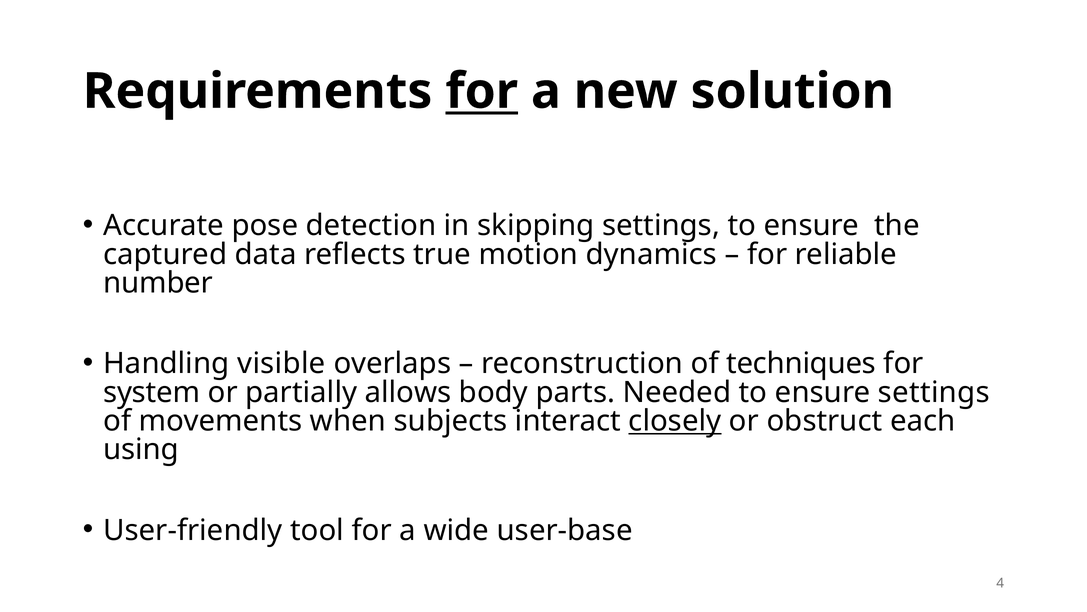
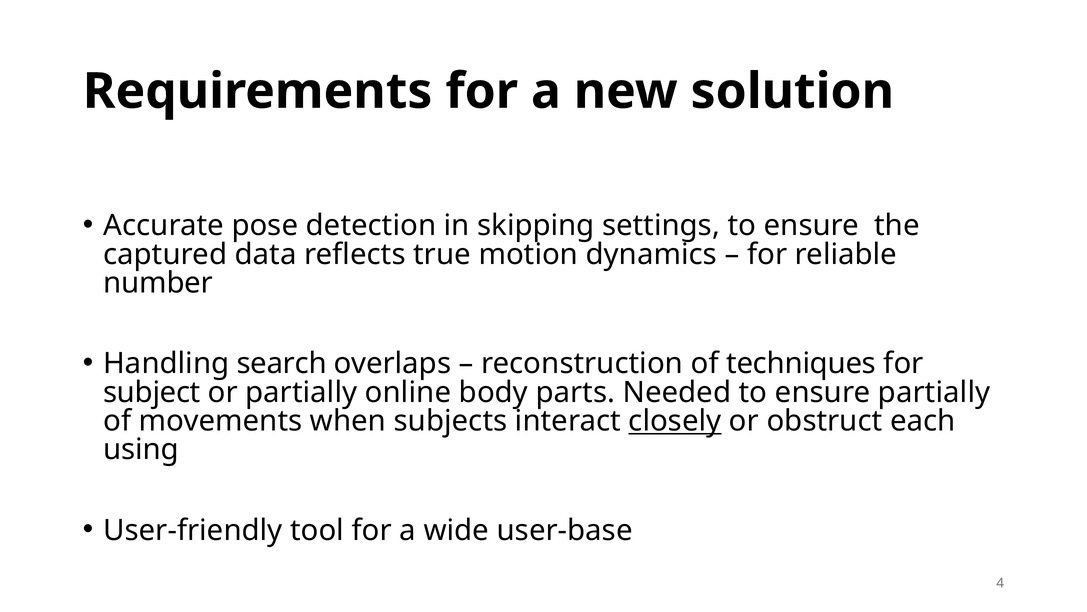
for underline: present -> none (482, 91)
visible: visible -> search (282, 363)
system: system -> subject (152, 392)
allows: allows -> online (408, 392)
ensure settings: settings -> partially (934, 392)
